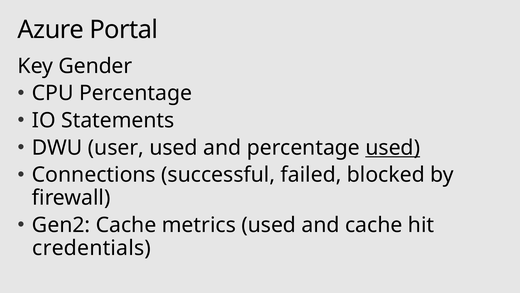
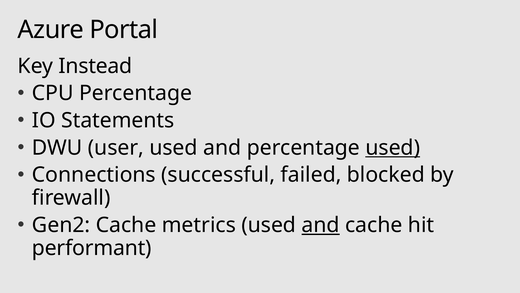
Gender: Gender -> Instead (95, 66)
and underline: none -> present (321, 225)
credentials: credentials -> performant (92, 248)
